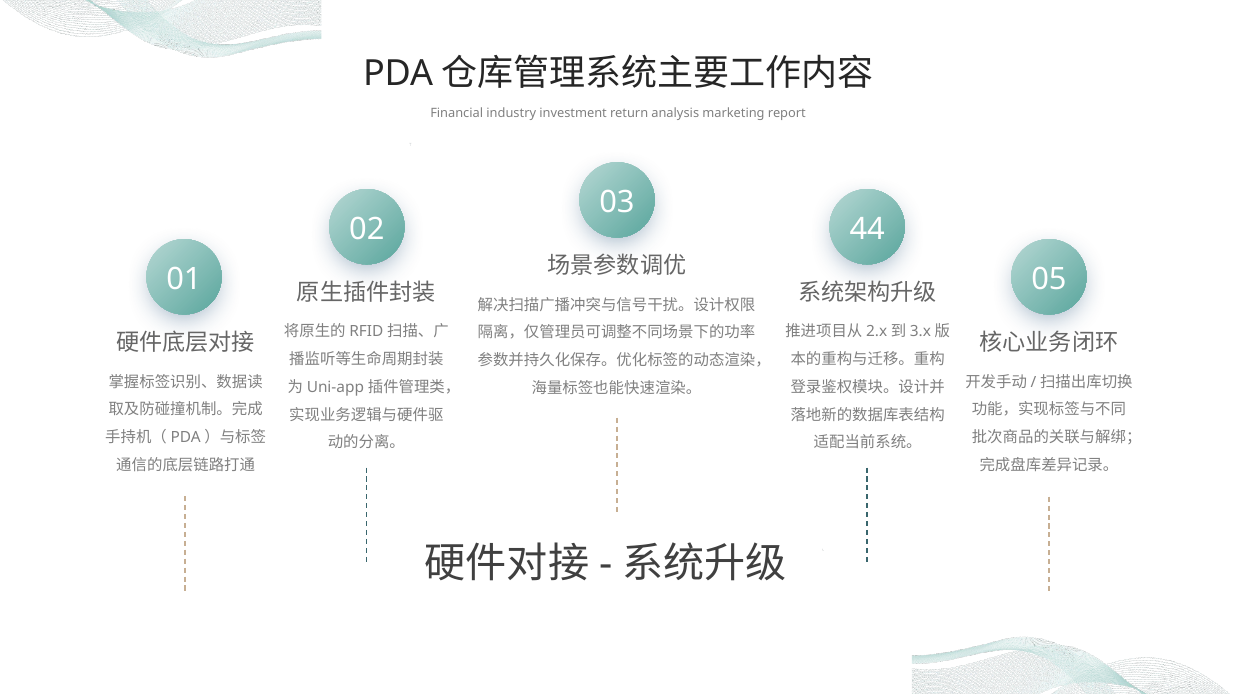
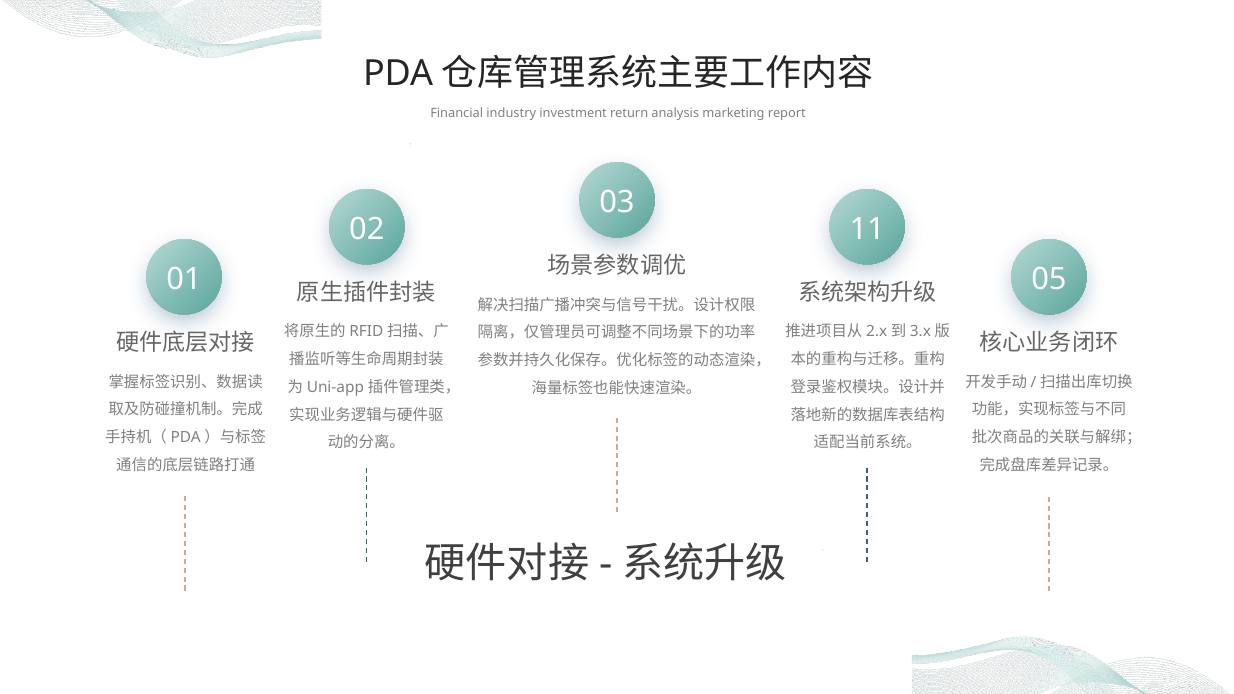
44: 44 -> 11 (867, 229)
